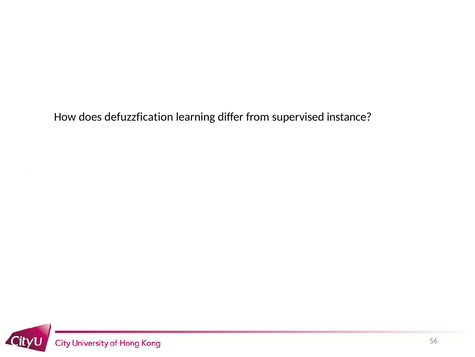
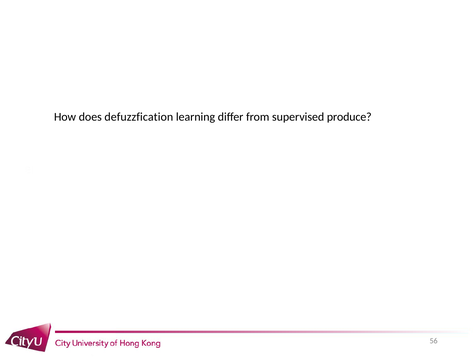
instance: instance -> produce (349, 117)
